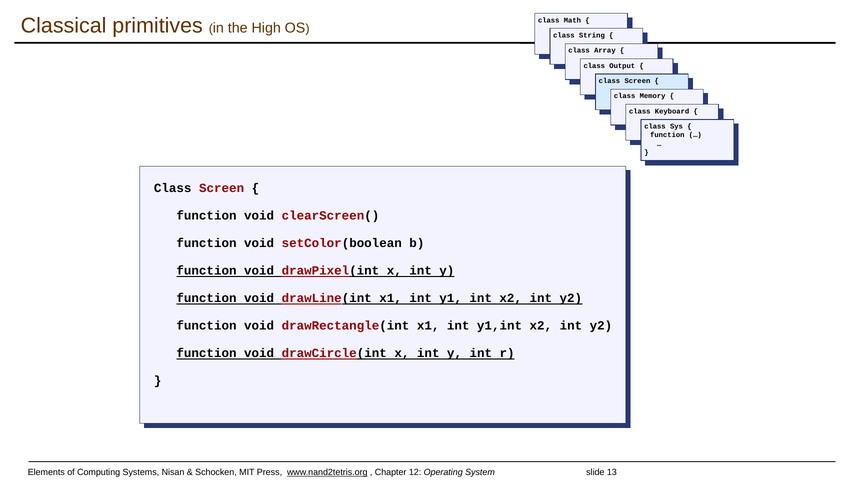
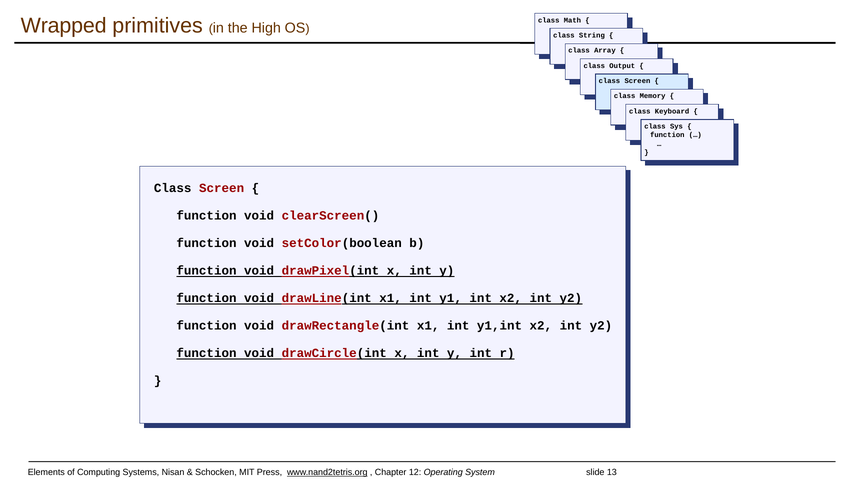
Classical: Classical -> Wrapped (64, 26)
